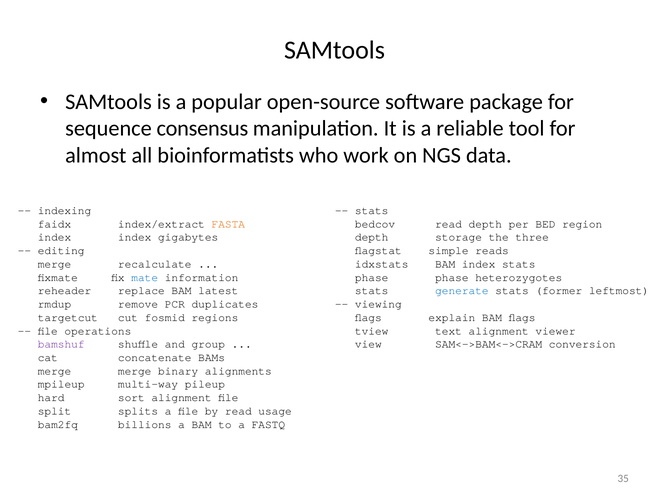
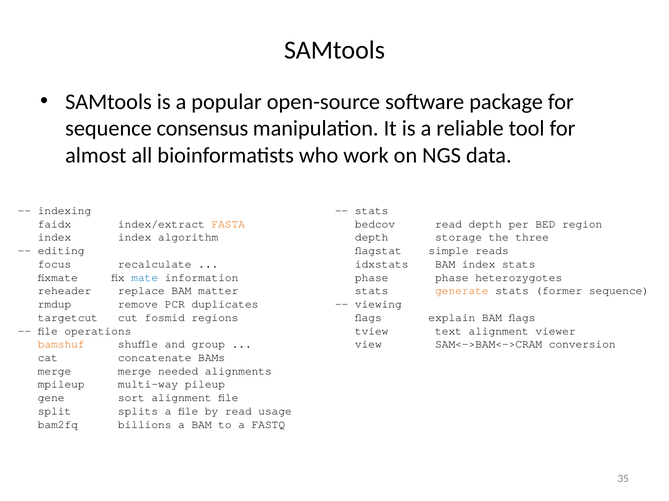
gigabytes: gigabytes -> algorithm (188, 238)
merge: merge -> focus (54, 264)
latest: latest -> matter (218, 291)
generate colour: blue -> orange (462, 291)
former leftmost: leftmost -> sequence (619, 291)
bamshuf colour: purple -> orange (61, 345)
binary: binary -> needed (178, 371)
hard: hard -> gene (51, 398)
